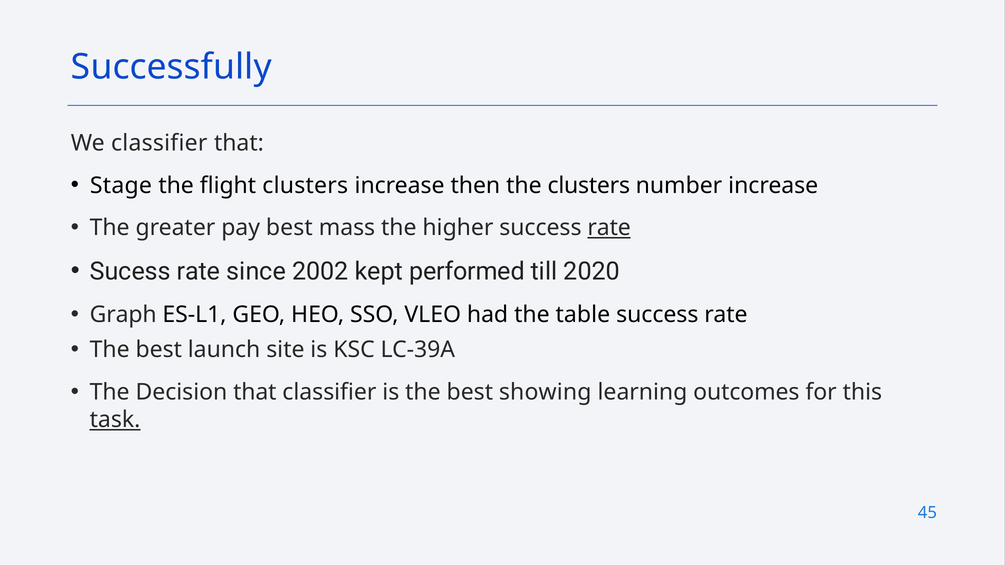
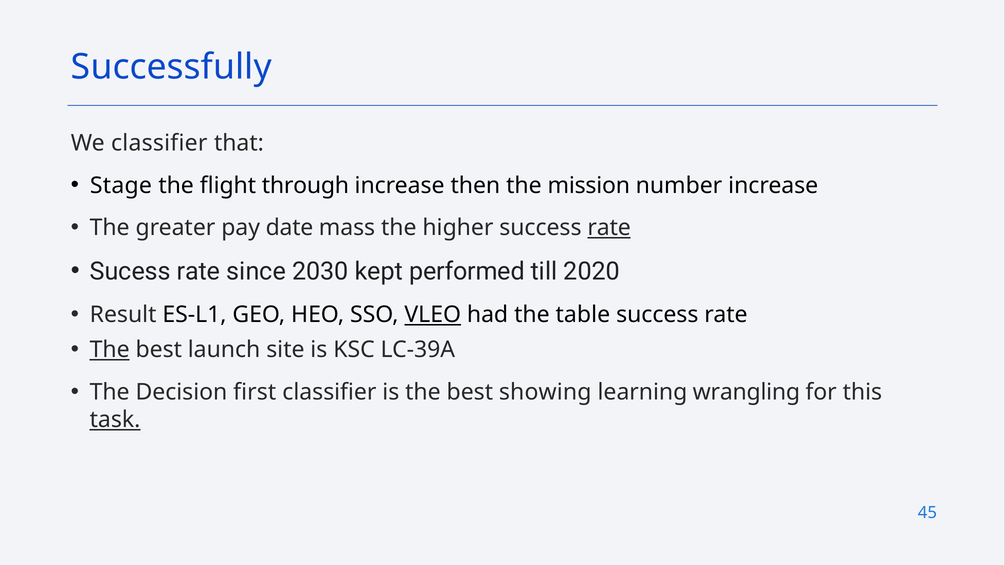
flight clusters: clusters -> through (305, 186)
the clusters: clusters -> mission (589, 186)
pay best: best -> date (290, 228)
2002: 2002 -> 2030 (320, 272)
Graph: Graph -> Result (123, 315)
VLEO underline: none -> present (433, 315)
The underline: none -> present (110, 350)
Decision that: that -> first (255, 393)
outcomes: outcomes -> wrangling (746, 393)
